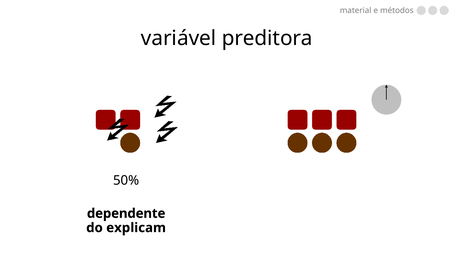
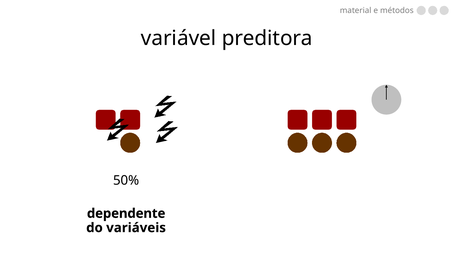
explicam: explicam -> variáveis (136, 227)
